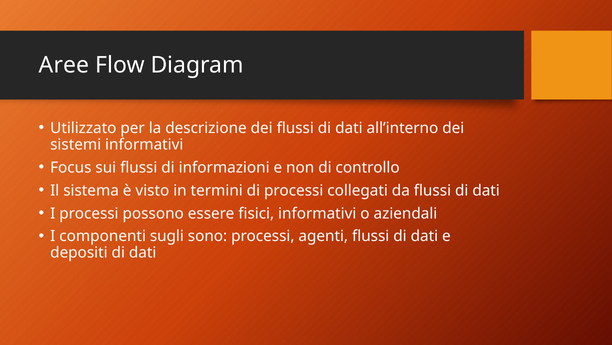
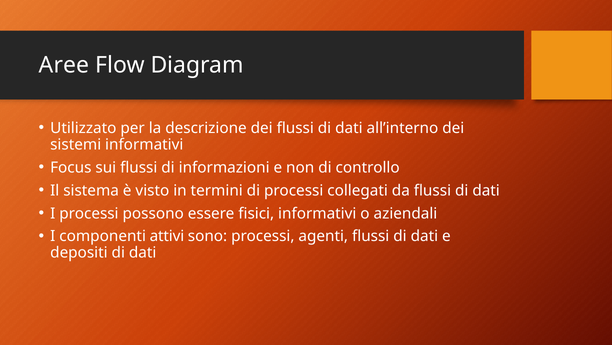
sugli: sugli -> attivi (167, 236)
